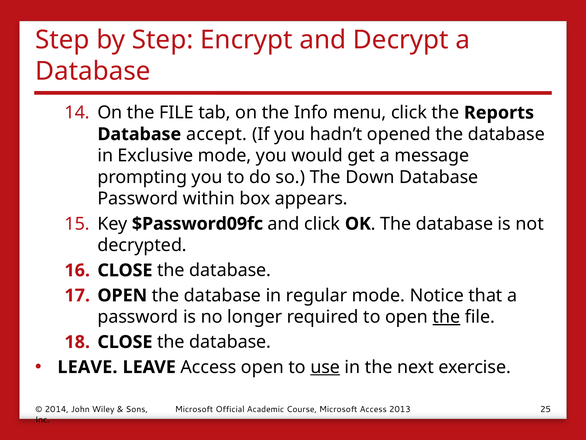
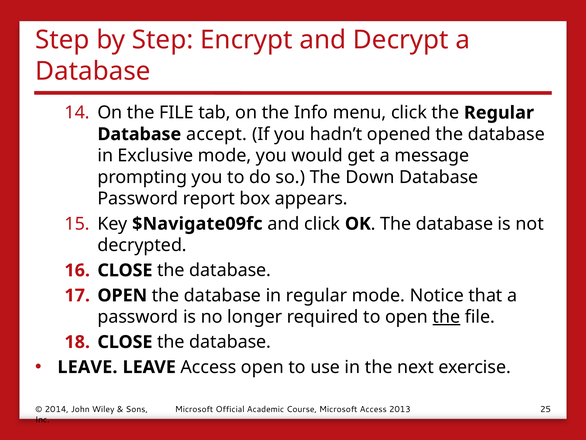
the Reports: Reports -> Regular (499, 113)
within: within -> report (209, 199)
$Password09fc: $Password09fc -> $Navigate09fc (197, 224)
use underline: present -> none (325, 367)
